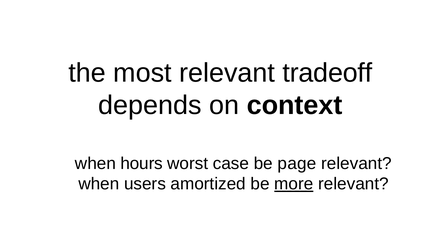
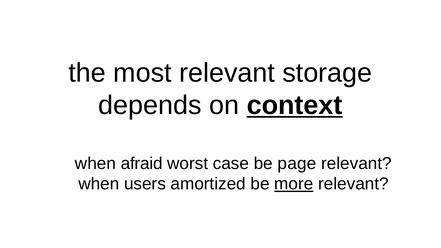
tradeoff: tradeoff -> storage (327, 73)
context underline: none -> present (295, 105)
hours: hours -> afraid (142, 163)
